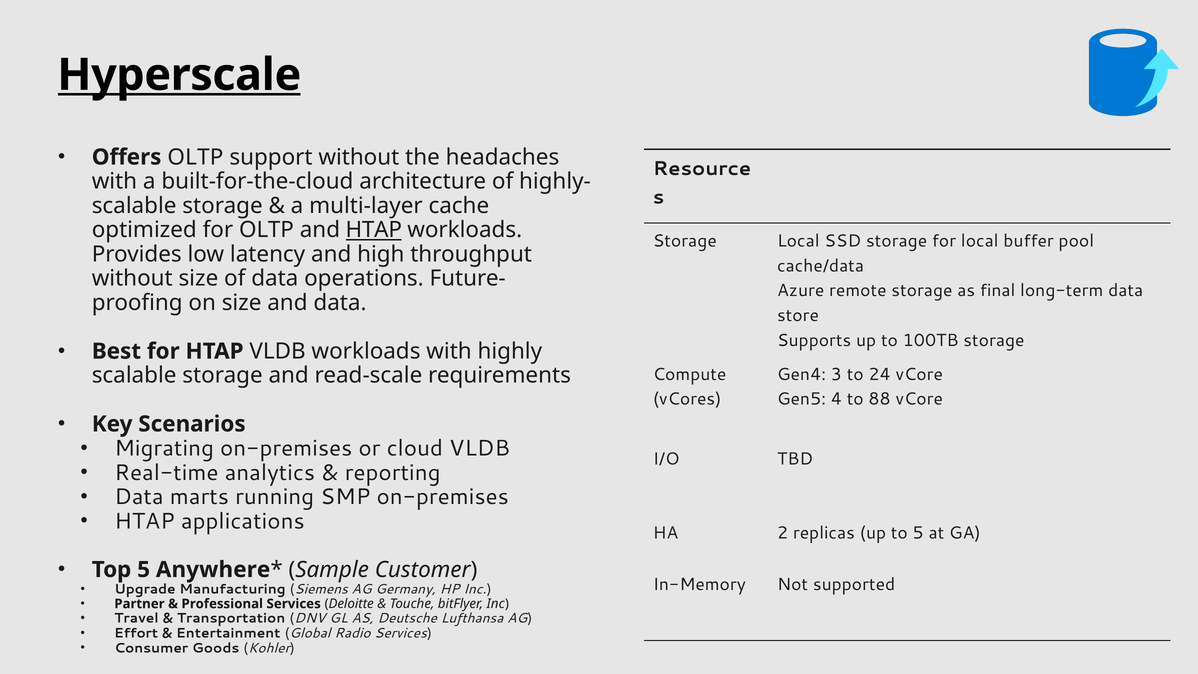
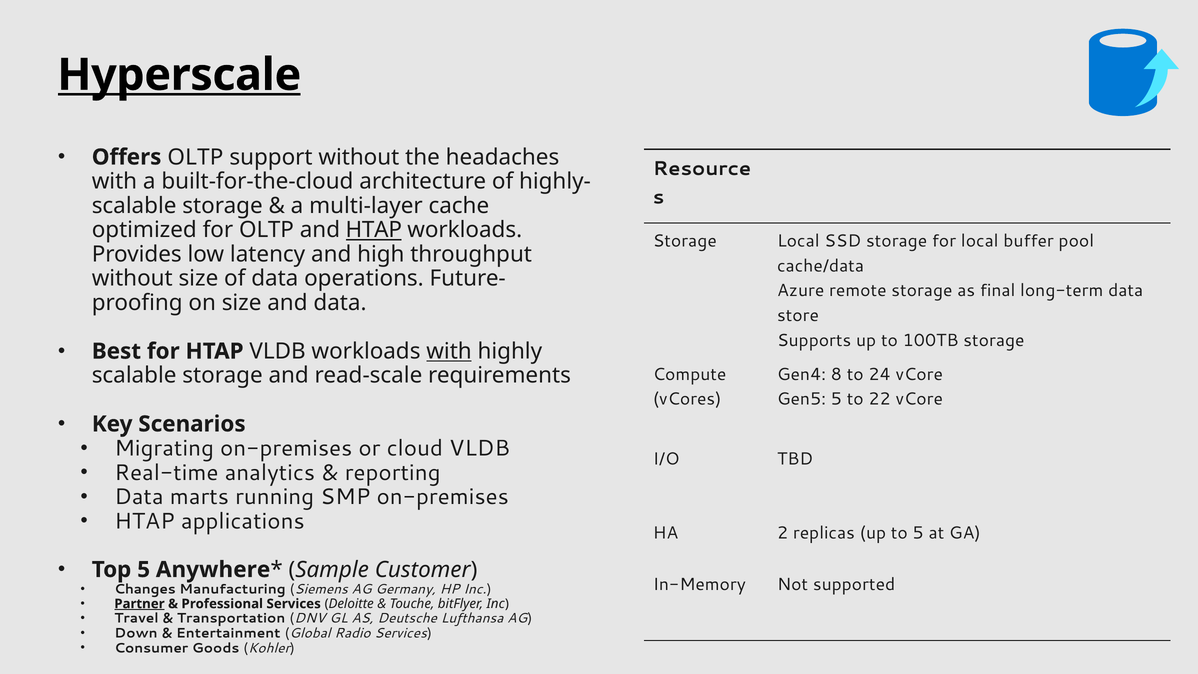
with underline: none -> present (449, 351)
3: 3 -> 8 (836, 374)
Gen5 4: 4 -> 5 (836, 399)
88: 88 -> 22 (880, 399)
Upgrade: Upgrade -> Changes (145, 589)
Partner underline: none -> present (139, 604)
Effort: Effort -> Down (136, 633)
